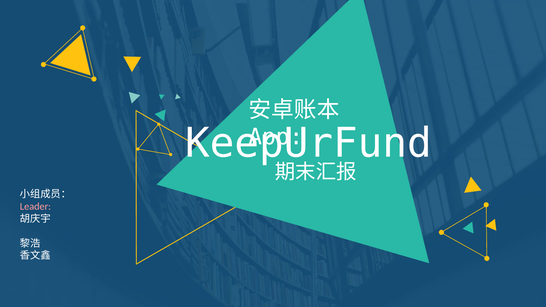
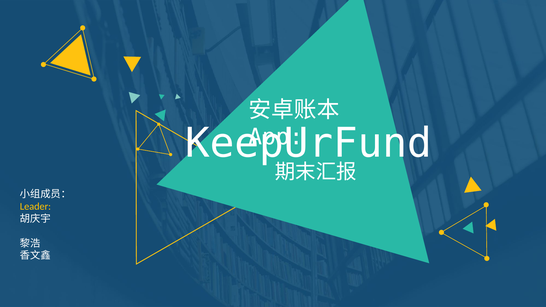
Leader colour: pink -> yellow (35, 207)
